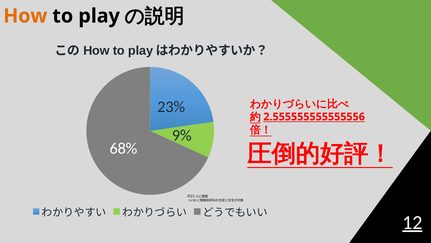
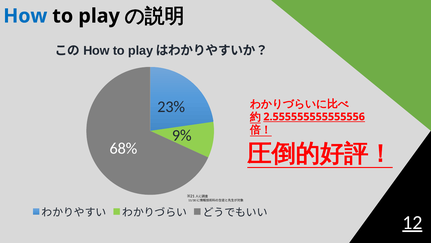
How colour: orange -> blue (25, 16)
